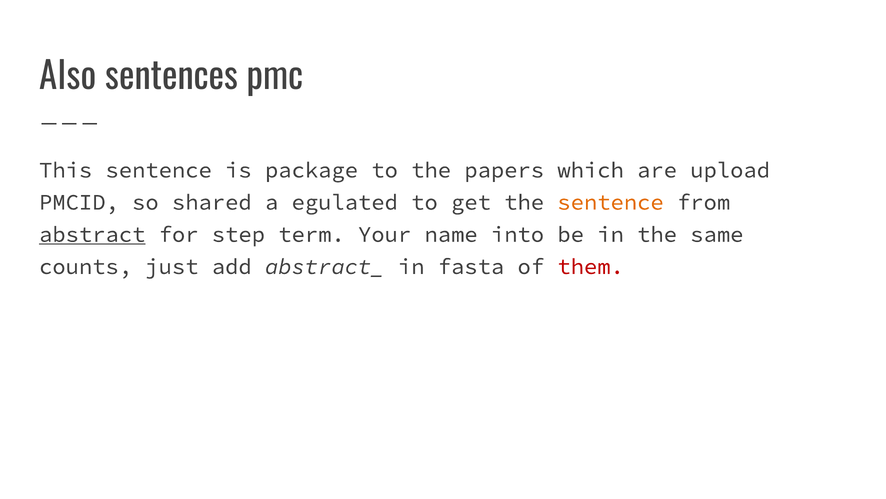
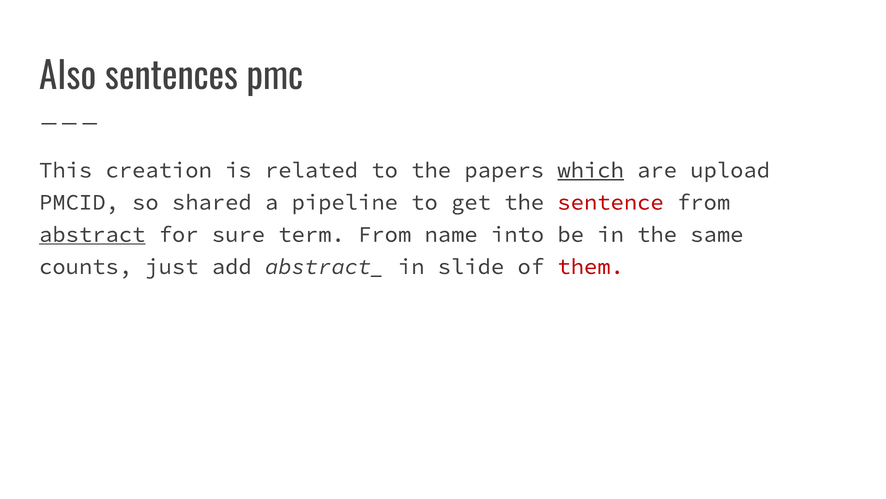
This sentence: sentence -> creation (159, 170)
package: package -> related (312, 170)
which underline: none -> present (591, 170)
egulated: egulated -> pipeline (345, 202)
sentence colour: orange -> red (611, 202)
step: step -> sure (238, 234)
term Your: Your -> From (385, 234)
fasta: fasta -> slide (471, 266)
